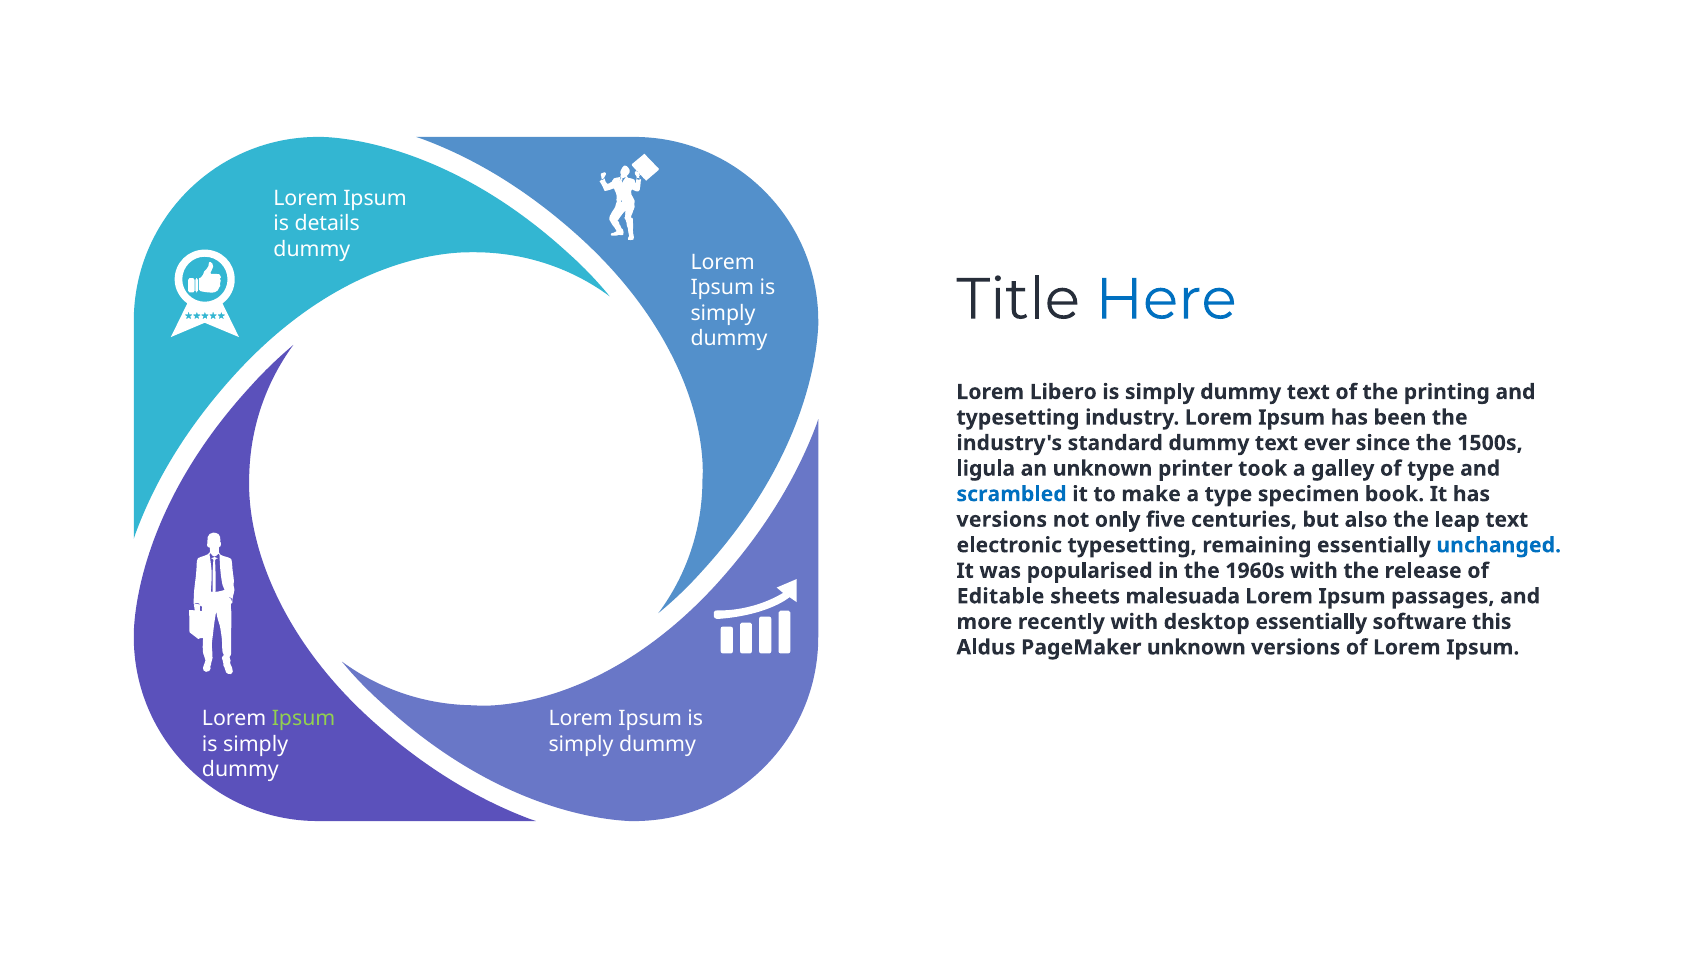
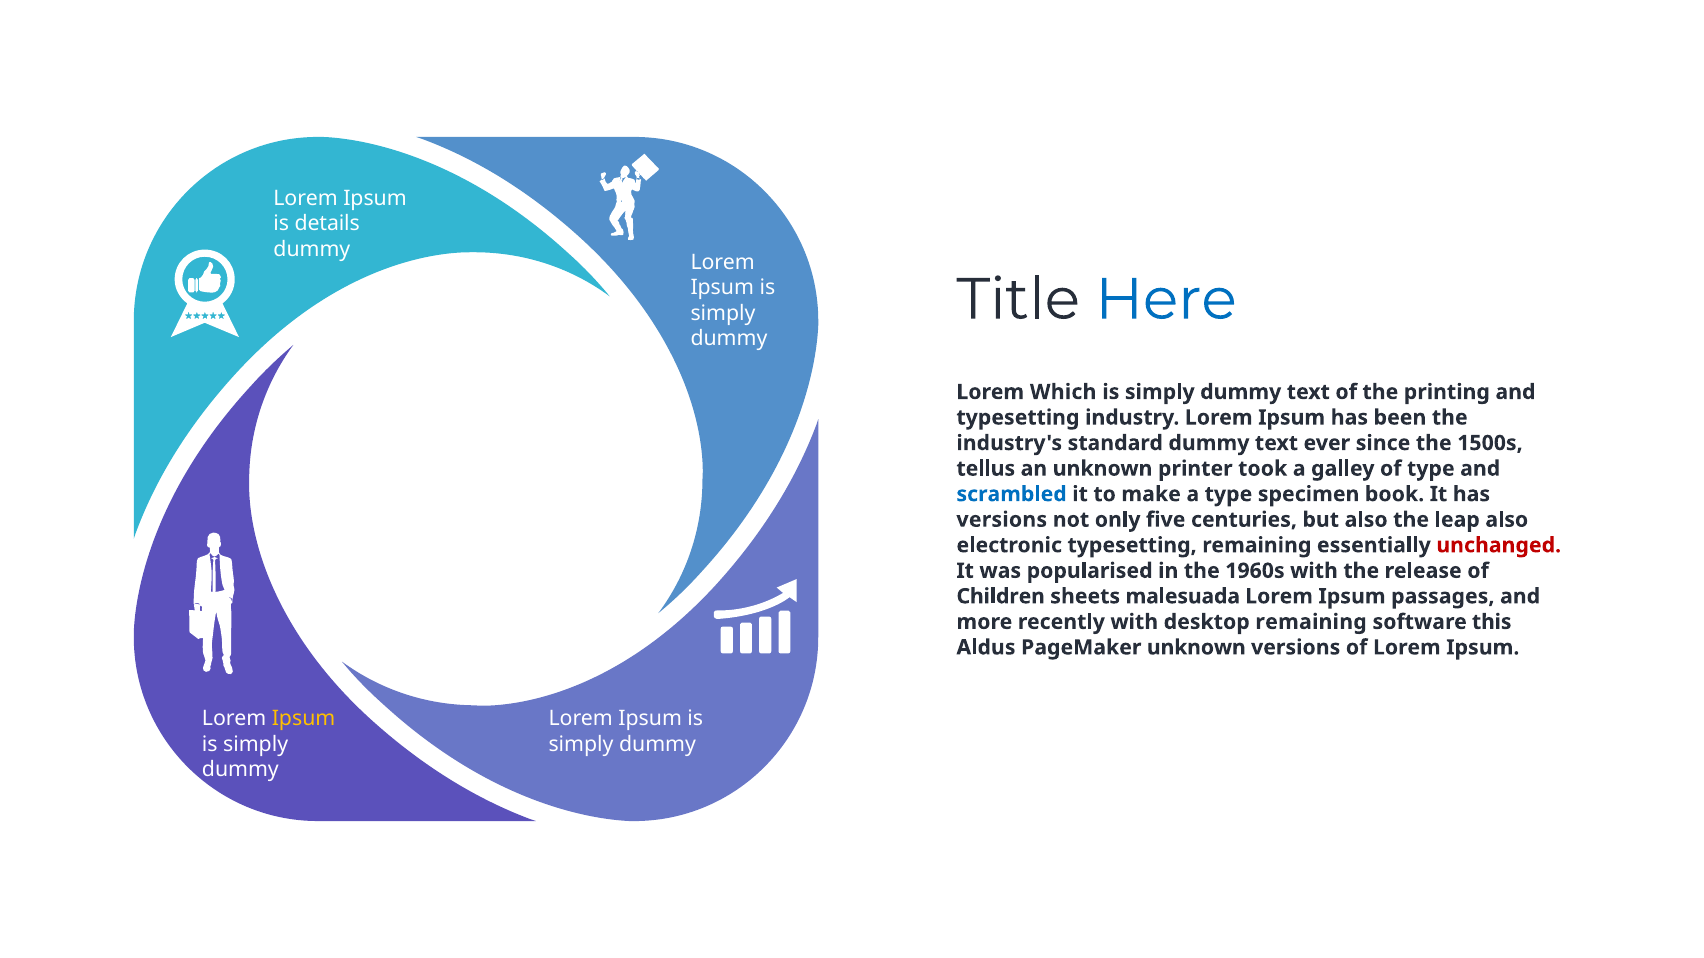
Libero: Libero -> Which (1063, 392)
ligula: ligula -> tellus (986, 469)
leap text: text -> also (1507, 520)
unchanged colour: blue -> red (1499, 546)
Editable: Editable -> Children (1001, 597)
desktop essentially: essentially -> remaining (1311, 622)
Ipsum colour: light green -> yellow (304, 719)
